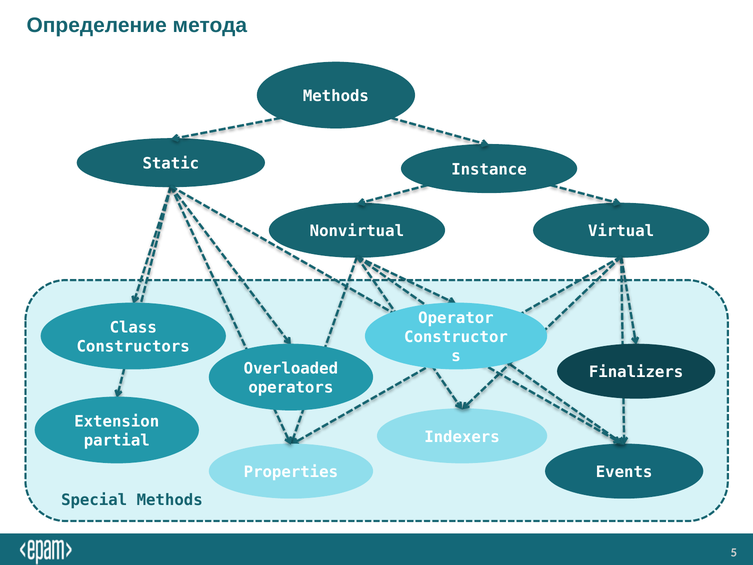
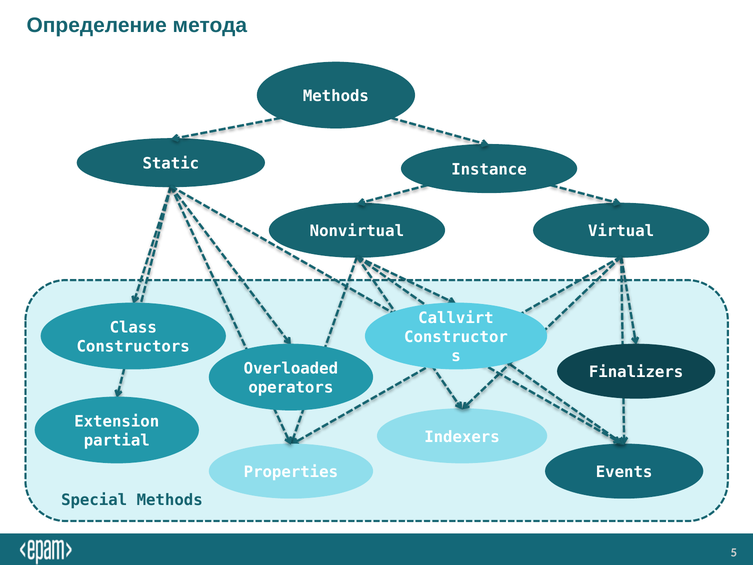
Operator: Operator -> Callvirt (456, 318)
